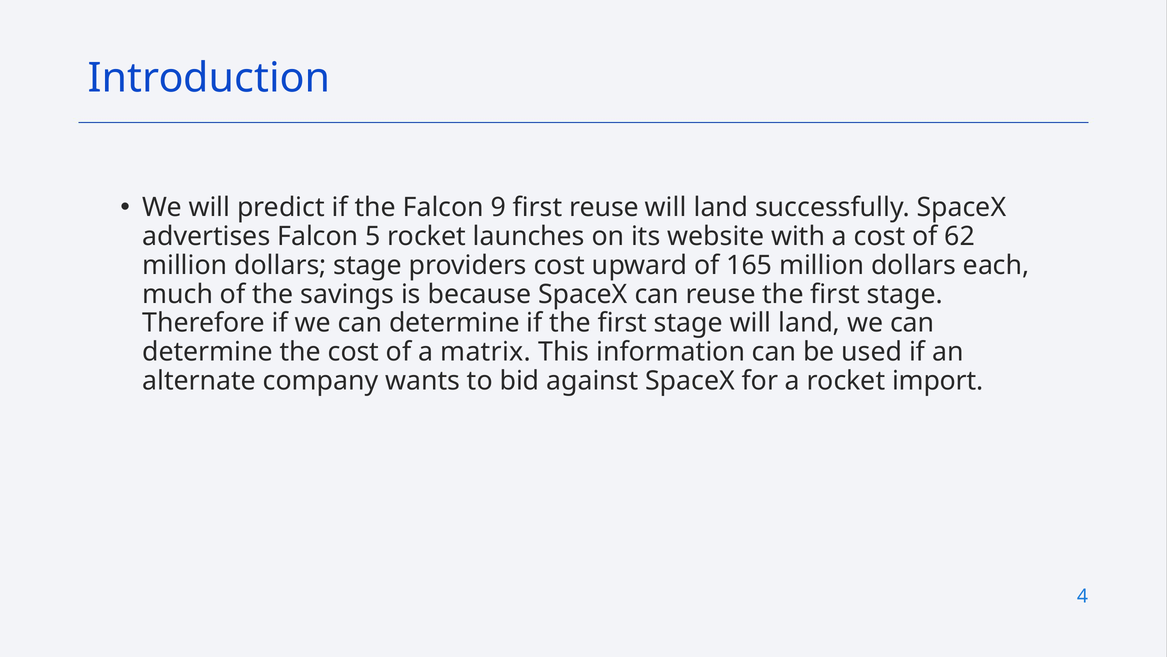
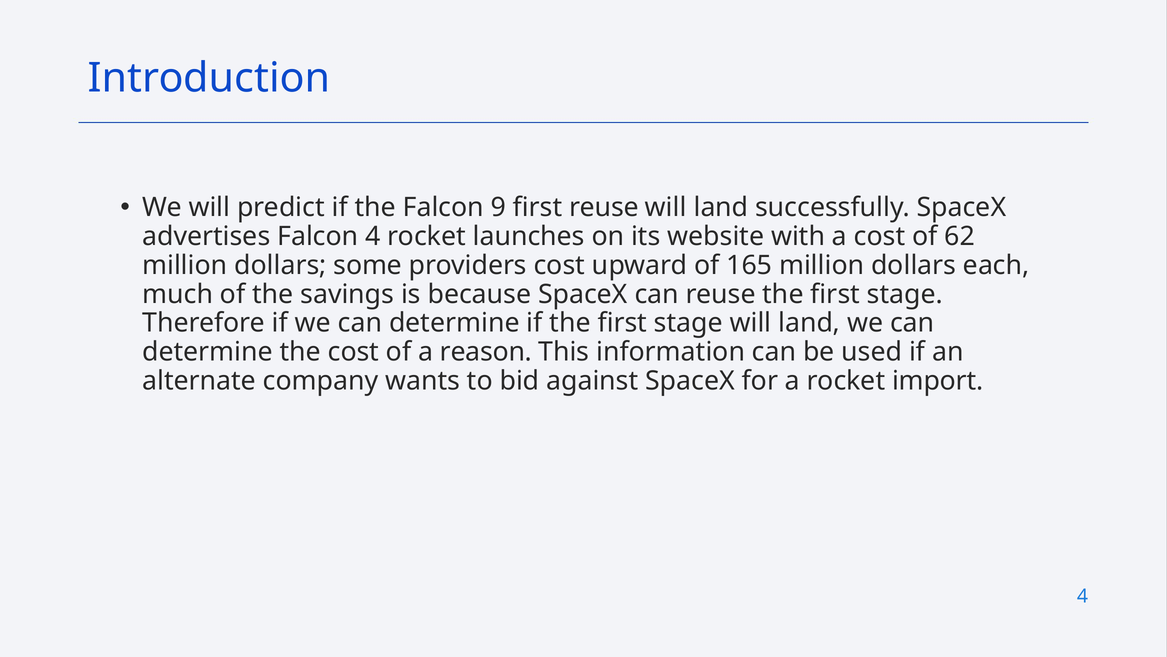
Falcon 5: 5 -> 4 (373, 236)
dollars stage: stage -> some (368, 265)
matrix: matrix -> reason (486, 352)
